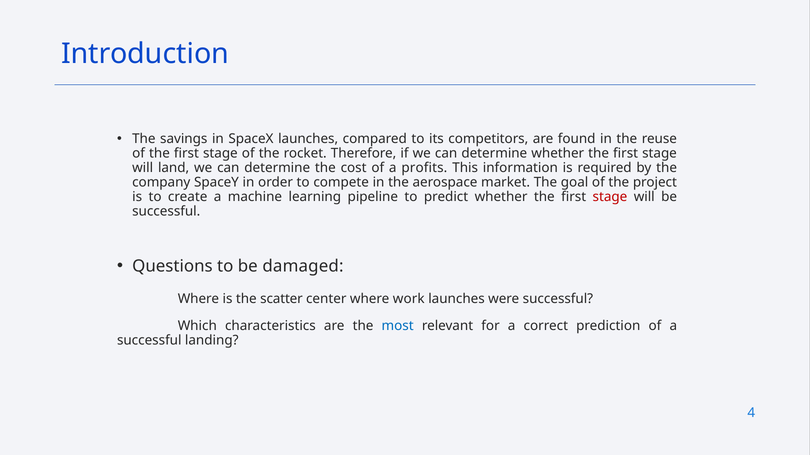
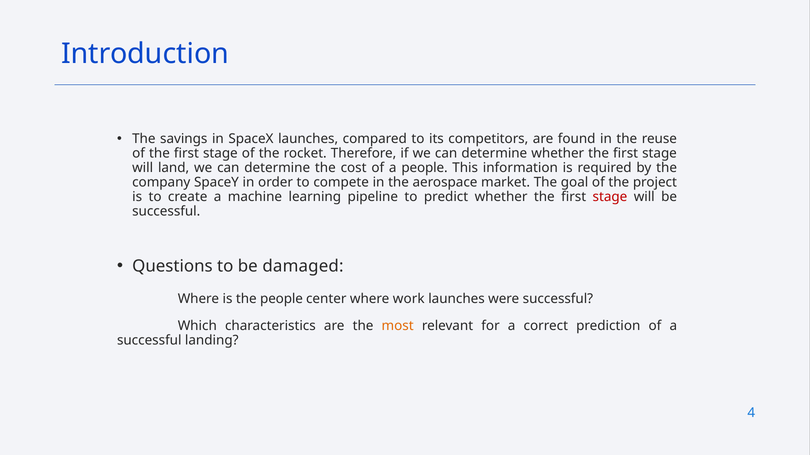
a profits: profits -> people (425, 168)
the scatter: scatter -> people (281, 299)
most colour: blue -> orange (398, 326)
